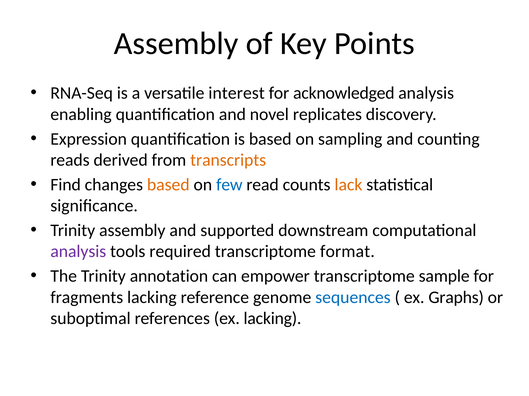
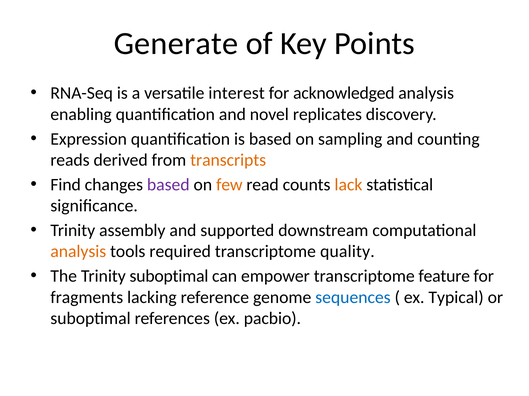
Assembly: Assembly -> Generate (176, 44)
based colour: orange -> purple (168, 185)
few colour: blue -> orange (229, 185)
analysis colour: purple -> orange (78, 252)
format: format -> quality (347, 252)
Trinity annotation: annotation -> suboptimal (169, 277)
sample: sample -> feature (444, 277)
Graphs: Graphs -> Typical (456, 298)
ex lacking: lacking -> pacbio (272, 319)
